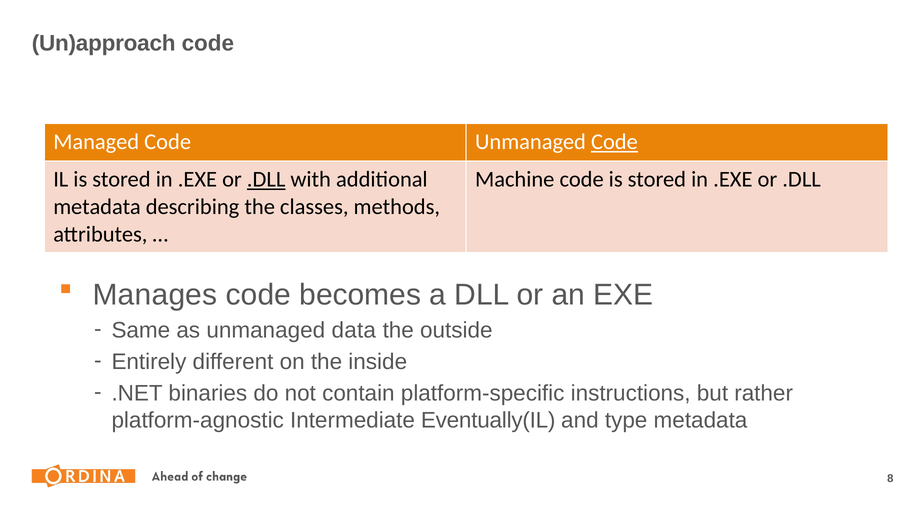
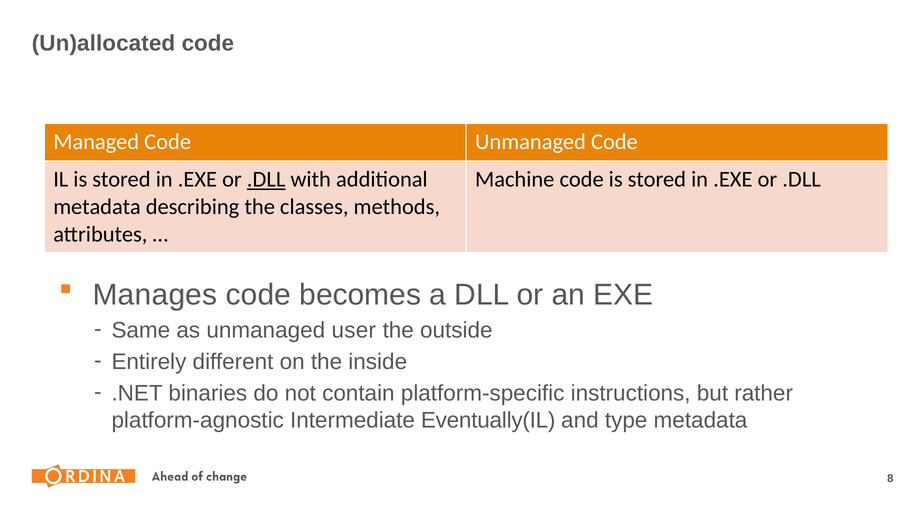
Un)approach: Un)approach -> Un)allocated (104, 43)
Code underline: present -> none (614, 142)
data: data -> user (354, 330)
